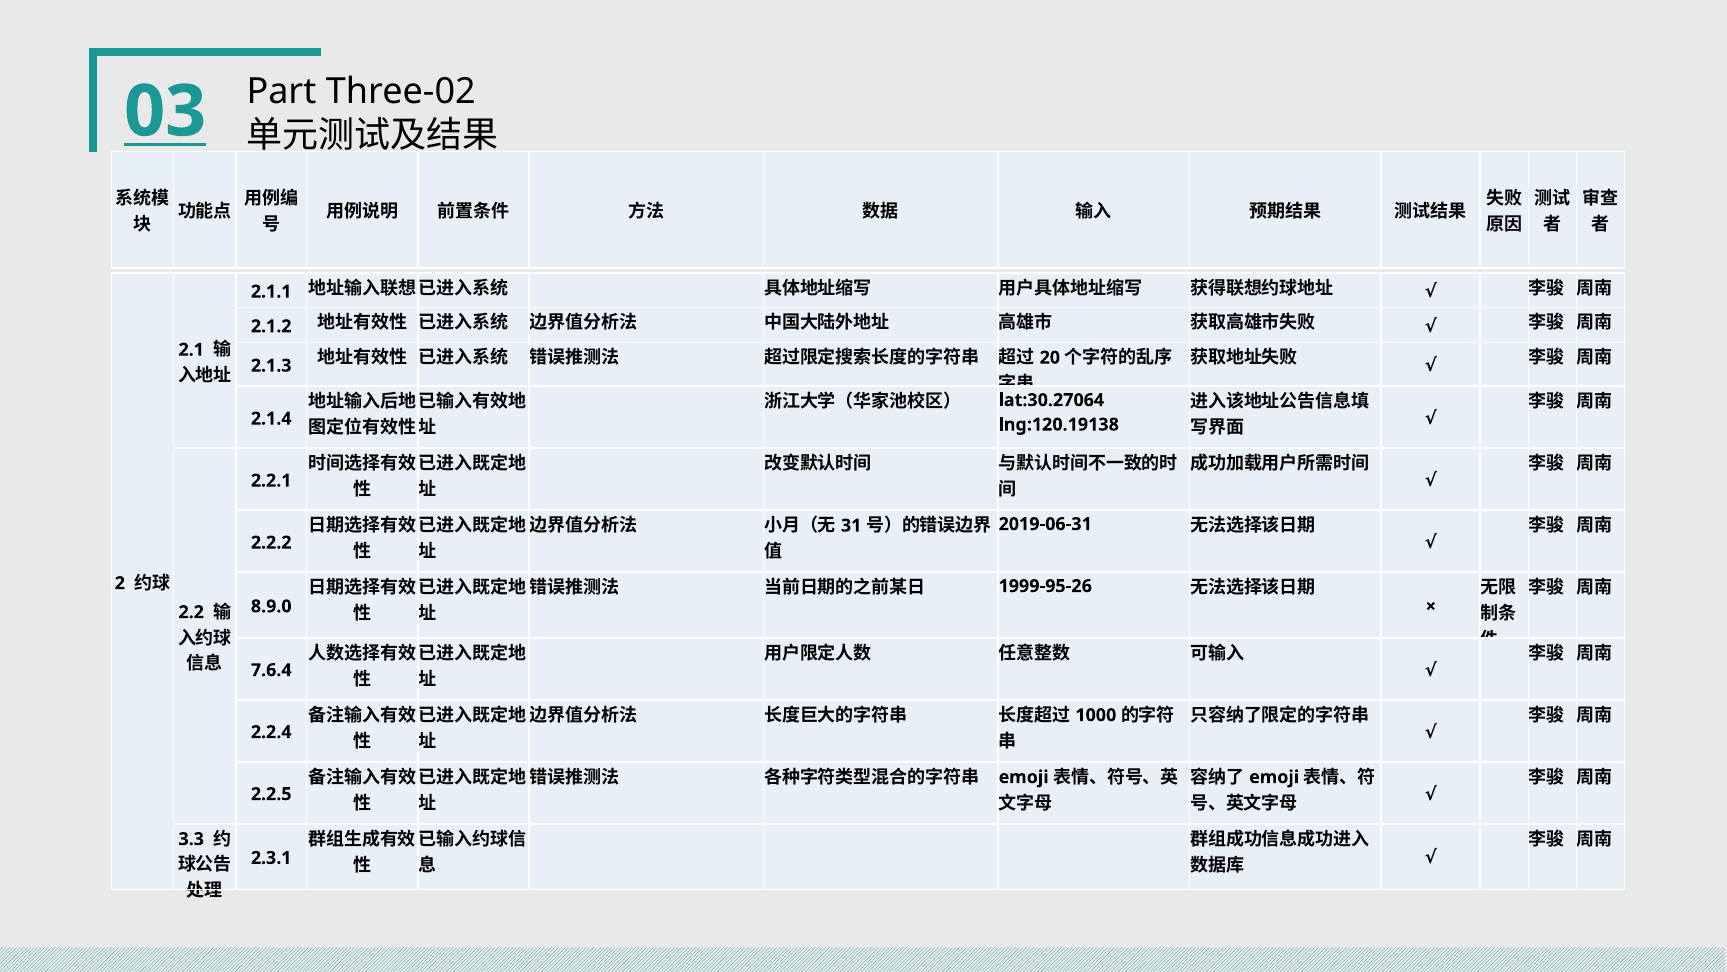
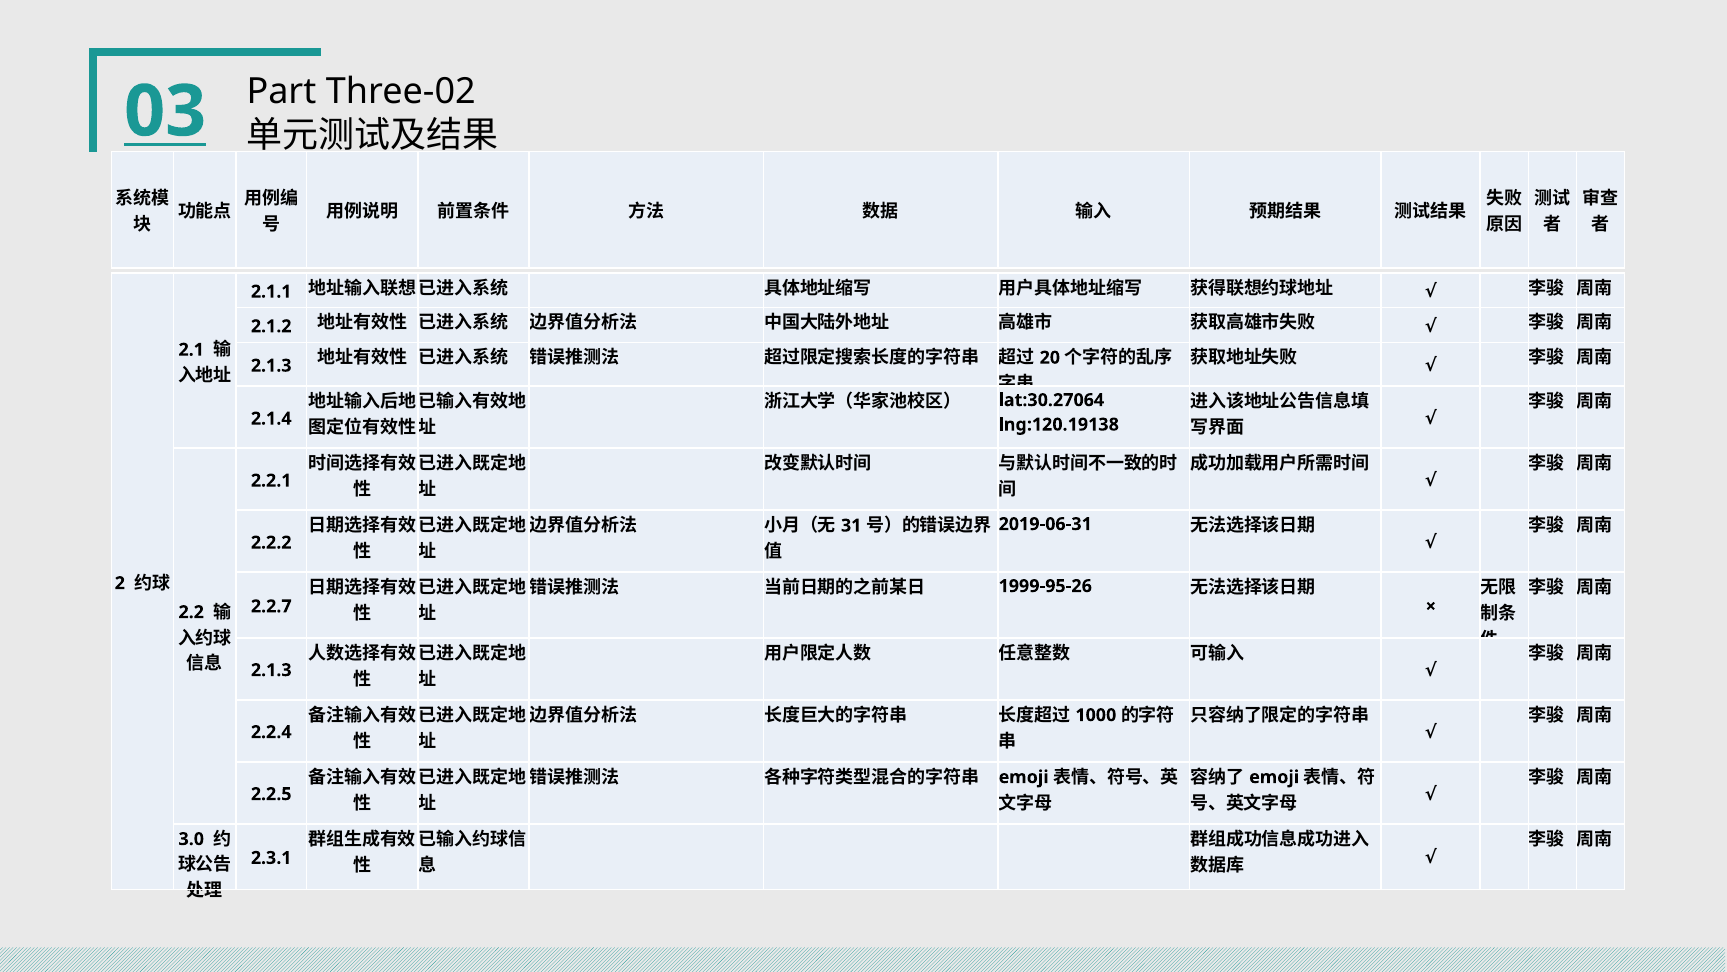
8.9.0: 8.9.0 -> 2.2.7 (271, 606)
7.6.4: 7.6.4 -> 2.1.3 (271, 670)
3.3: 3.3 -> 3.0 (191, 839)
